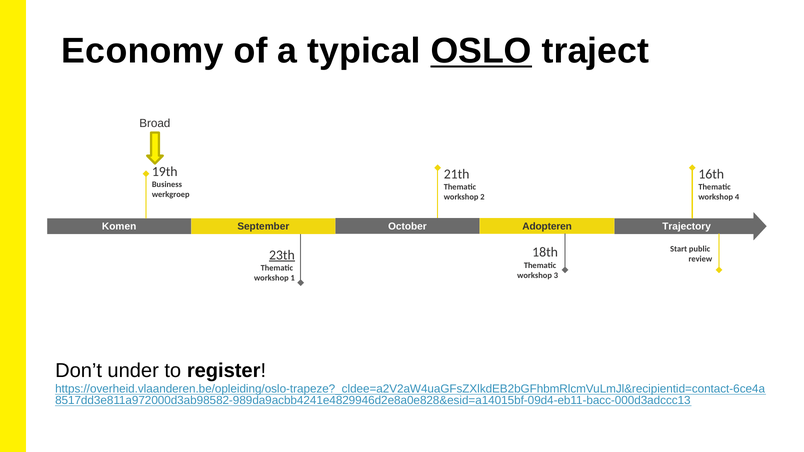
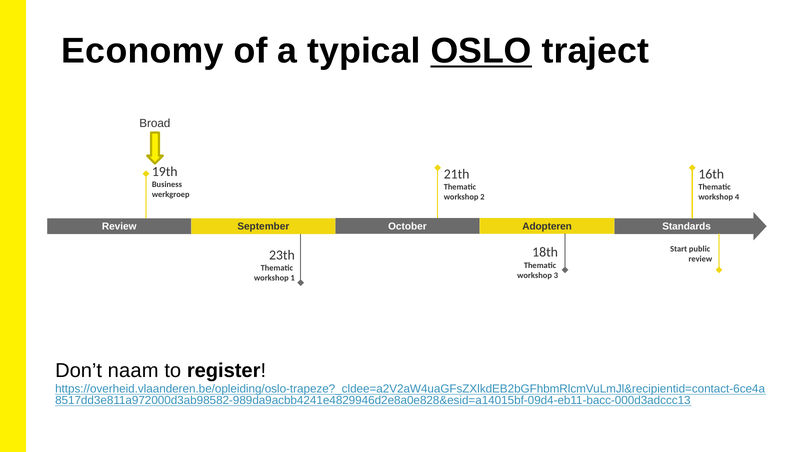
Komen: Komen -> Review (119, 227)
Trajectory: Trajectory -> Standards (687, 227)
23th underline: present -> none (282, 255)
under: under -> naam (133, 371)
